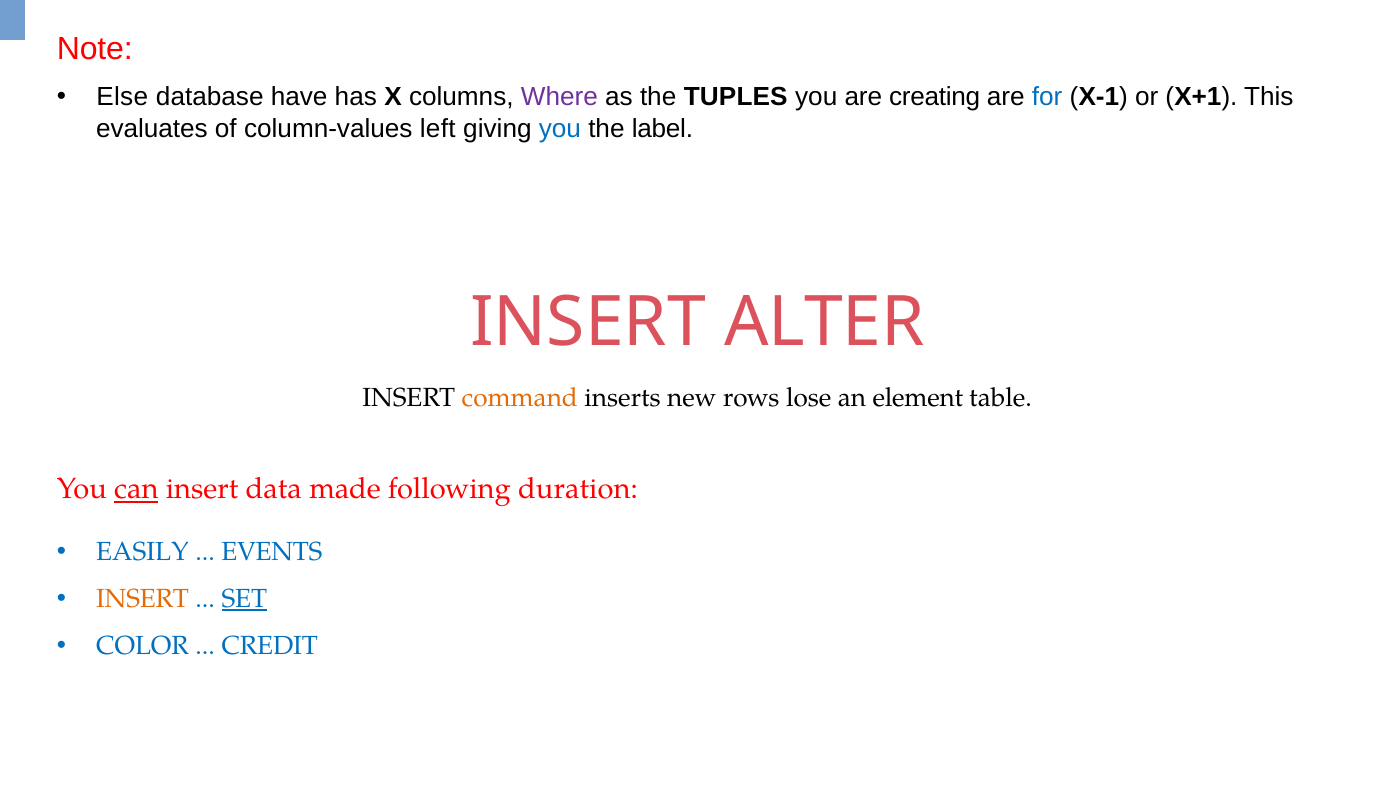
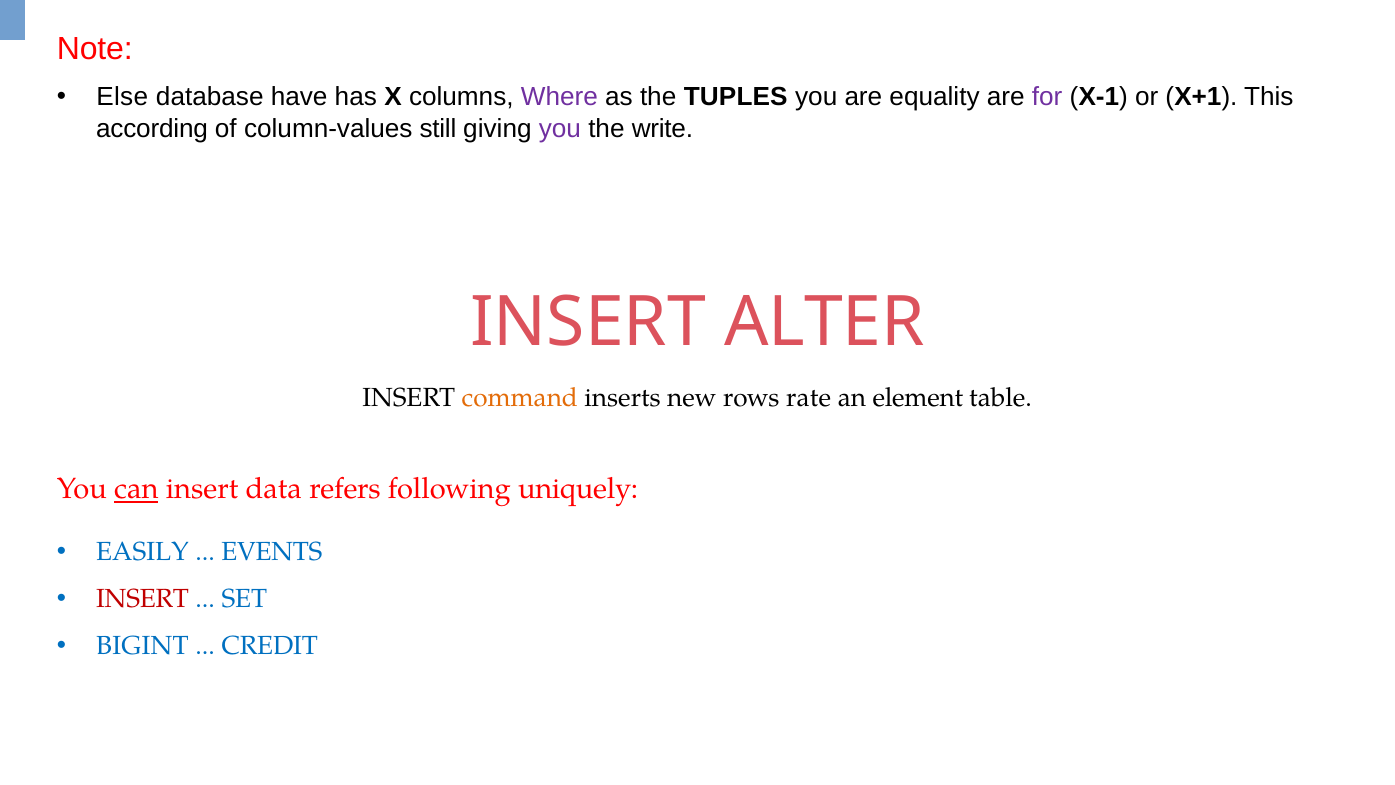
creating: creating -> equality (935, 97)
for colour: blue -> purple (1047, 97)
evaluates: evaluates -> according (152, 128)
left: left -> still (438, 128)
you colour: blue -> purple (560, 128)
label: label -> write (662, 128)
lose: lose -> rate (809, 398)
made: made -> refers (345, 489)
duration: duration -> uniquely (578, 489)
INSERT colour: orange -> red (143, 599)
SET underline: present -> none (244, 599)
COLOR: COLOR -> BIGINT (142, 646)
